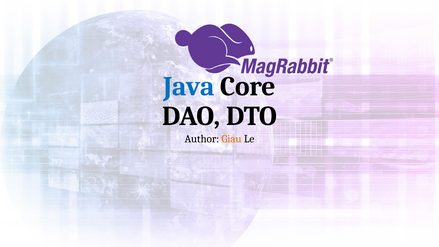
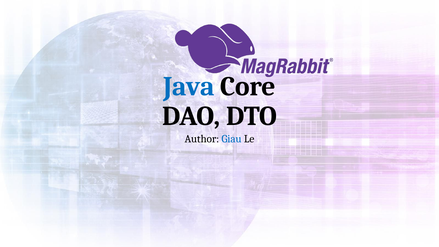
Giau colour: orange -> blue (232, 139)
